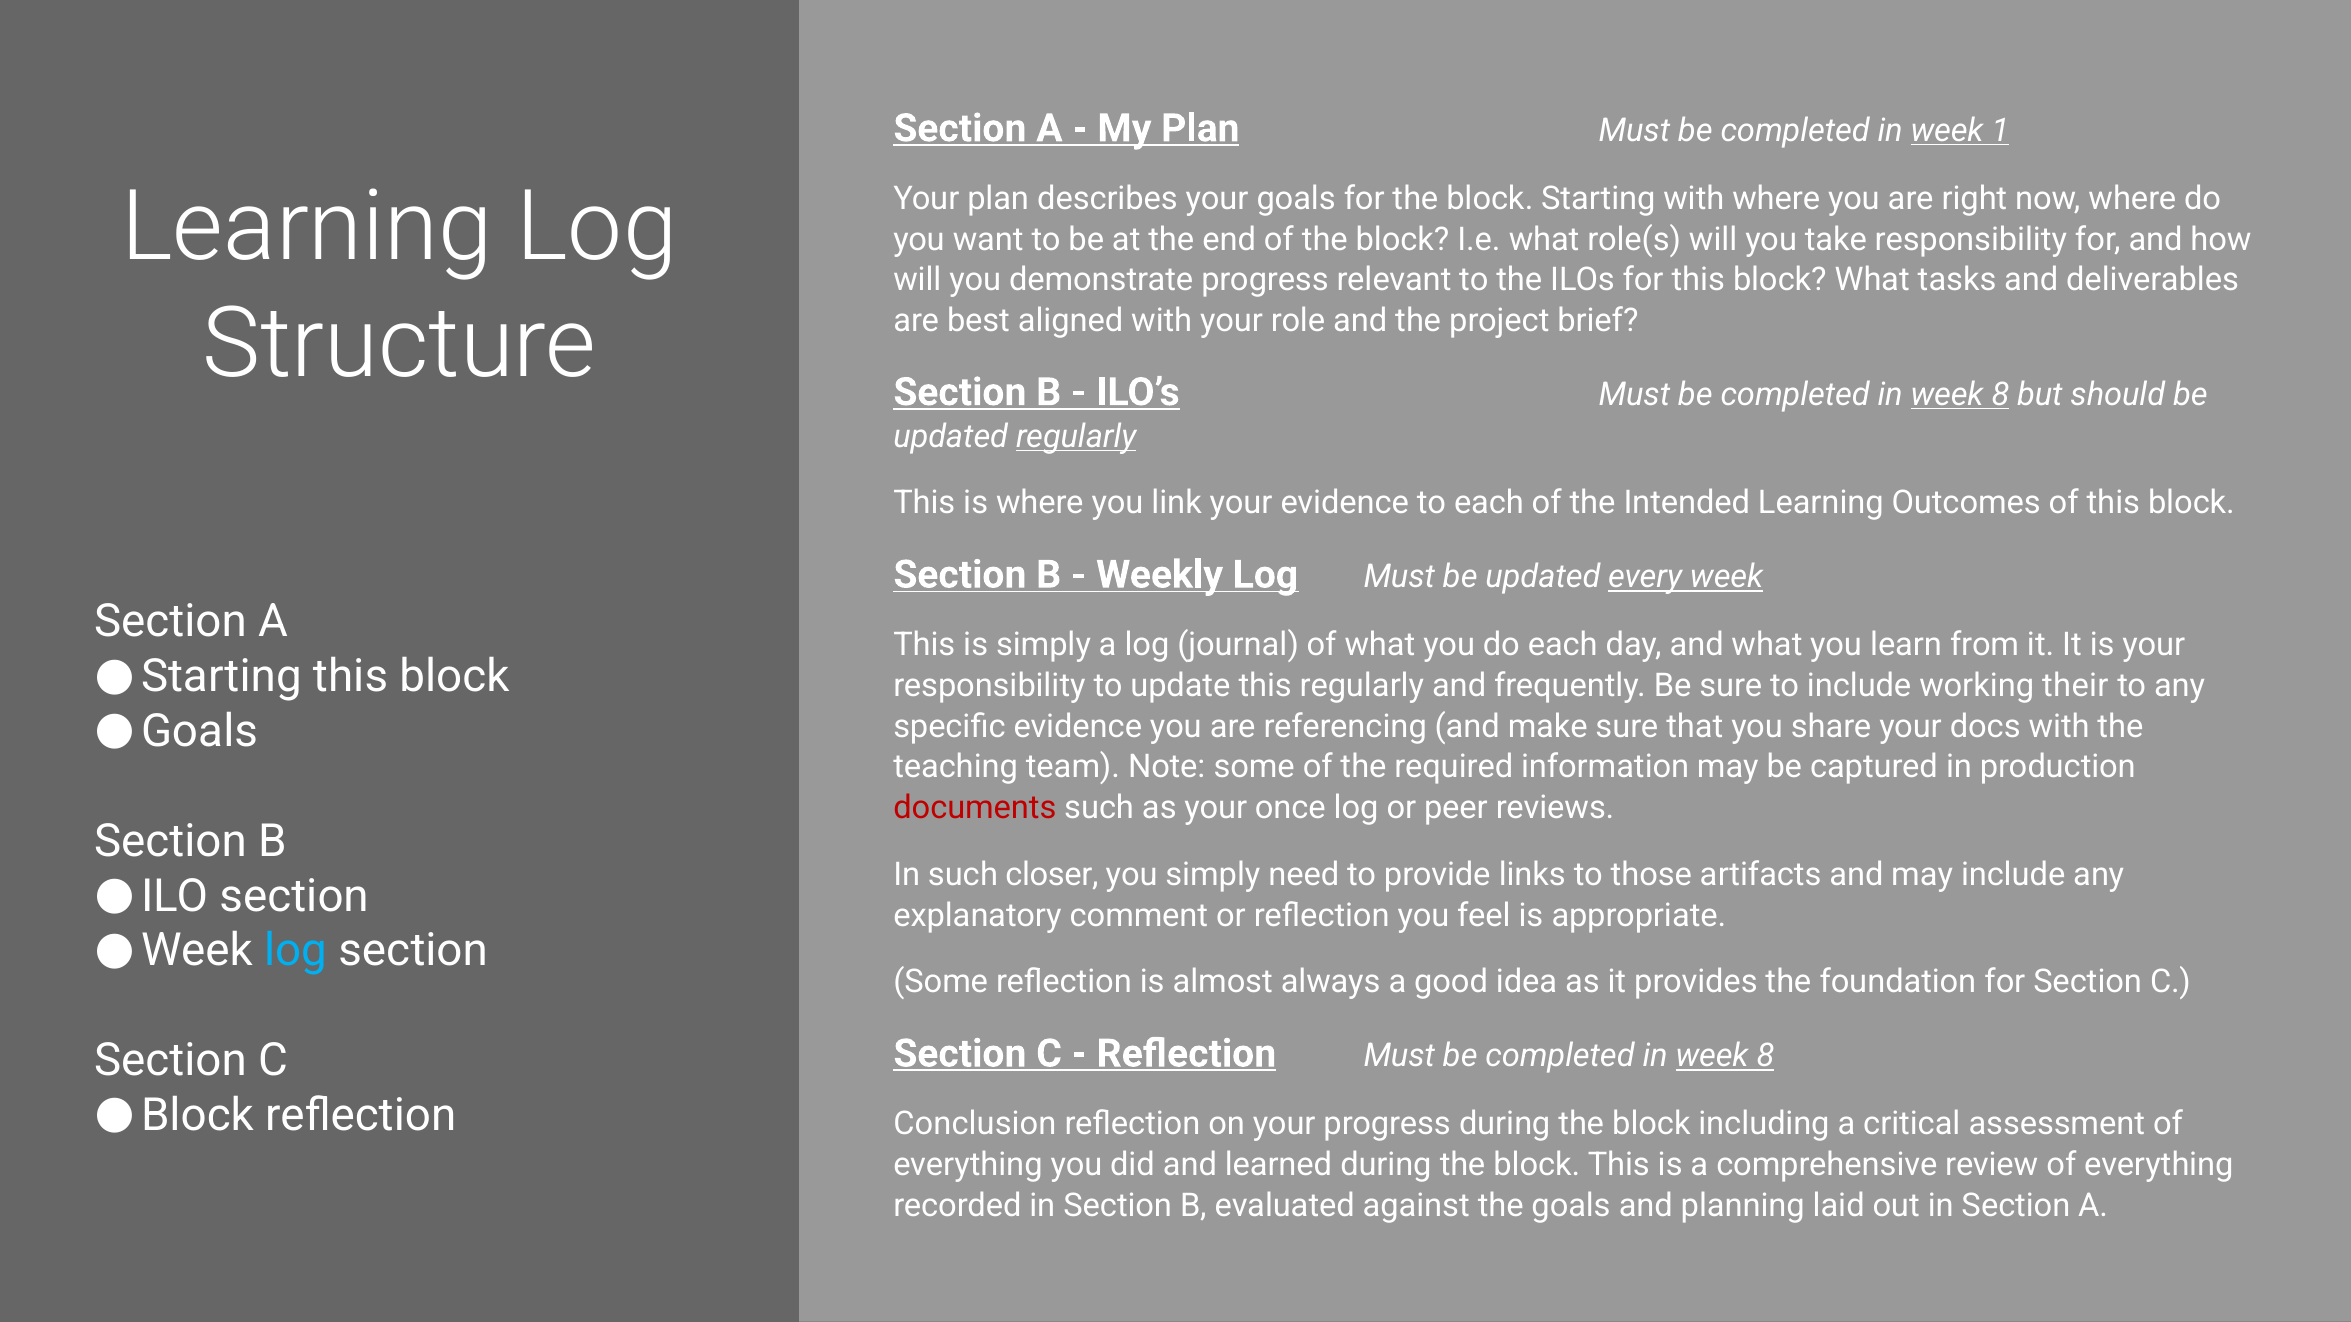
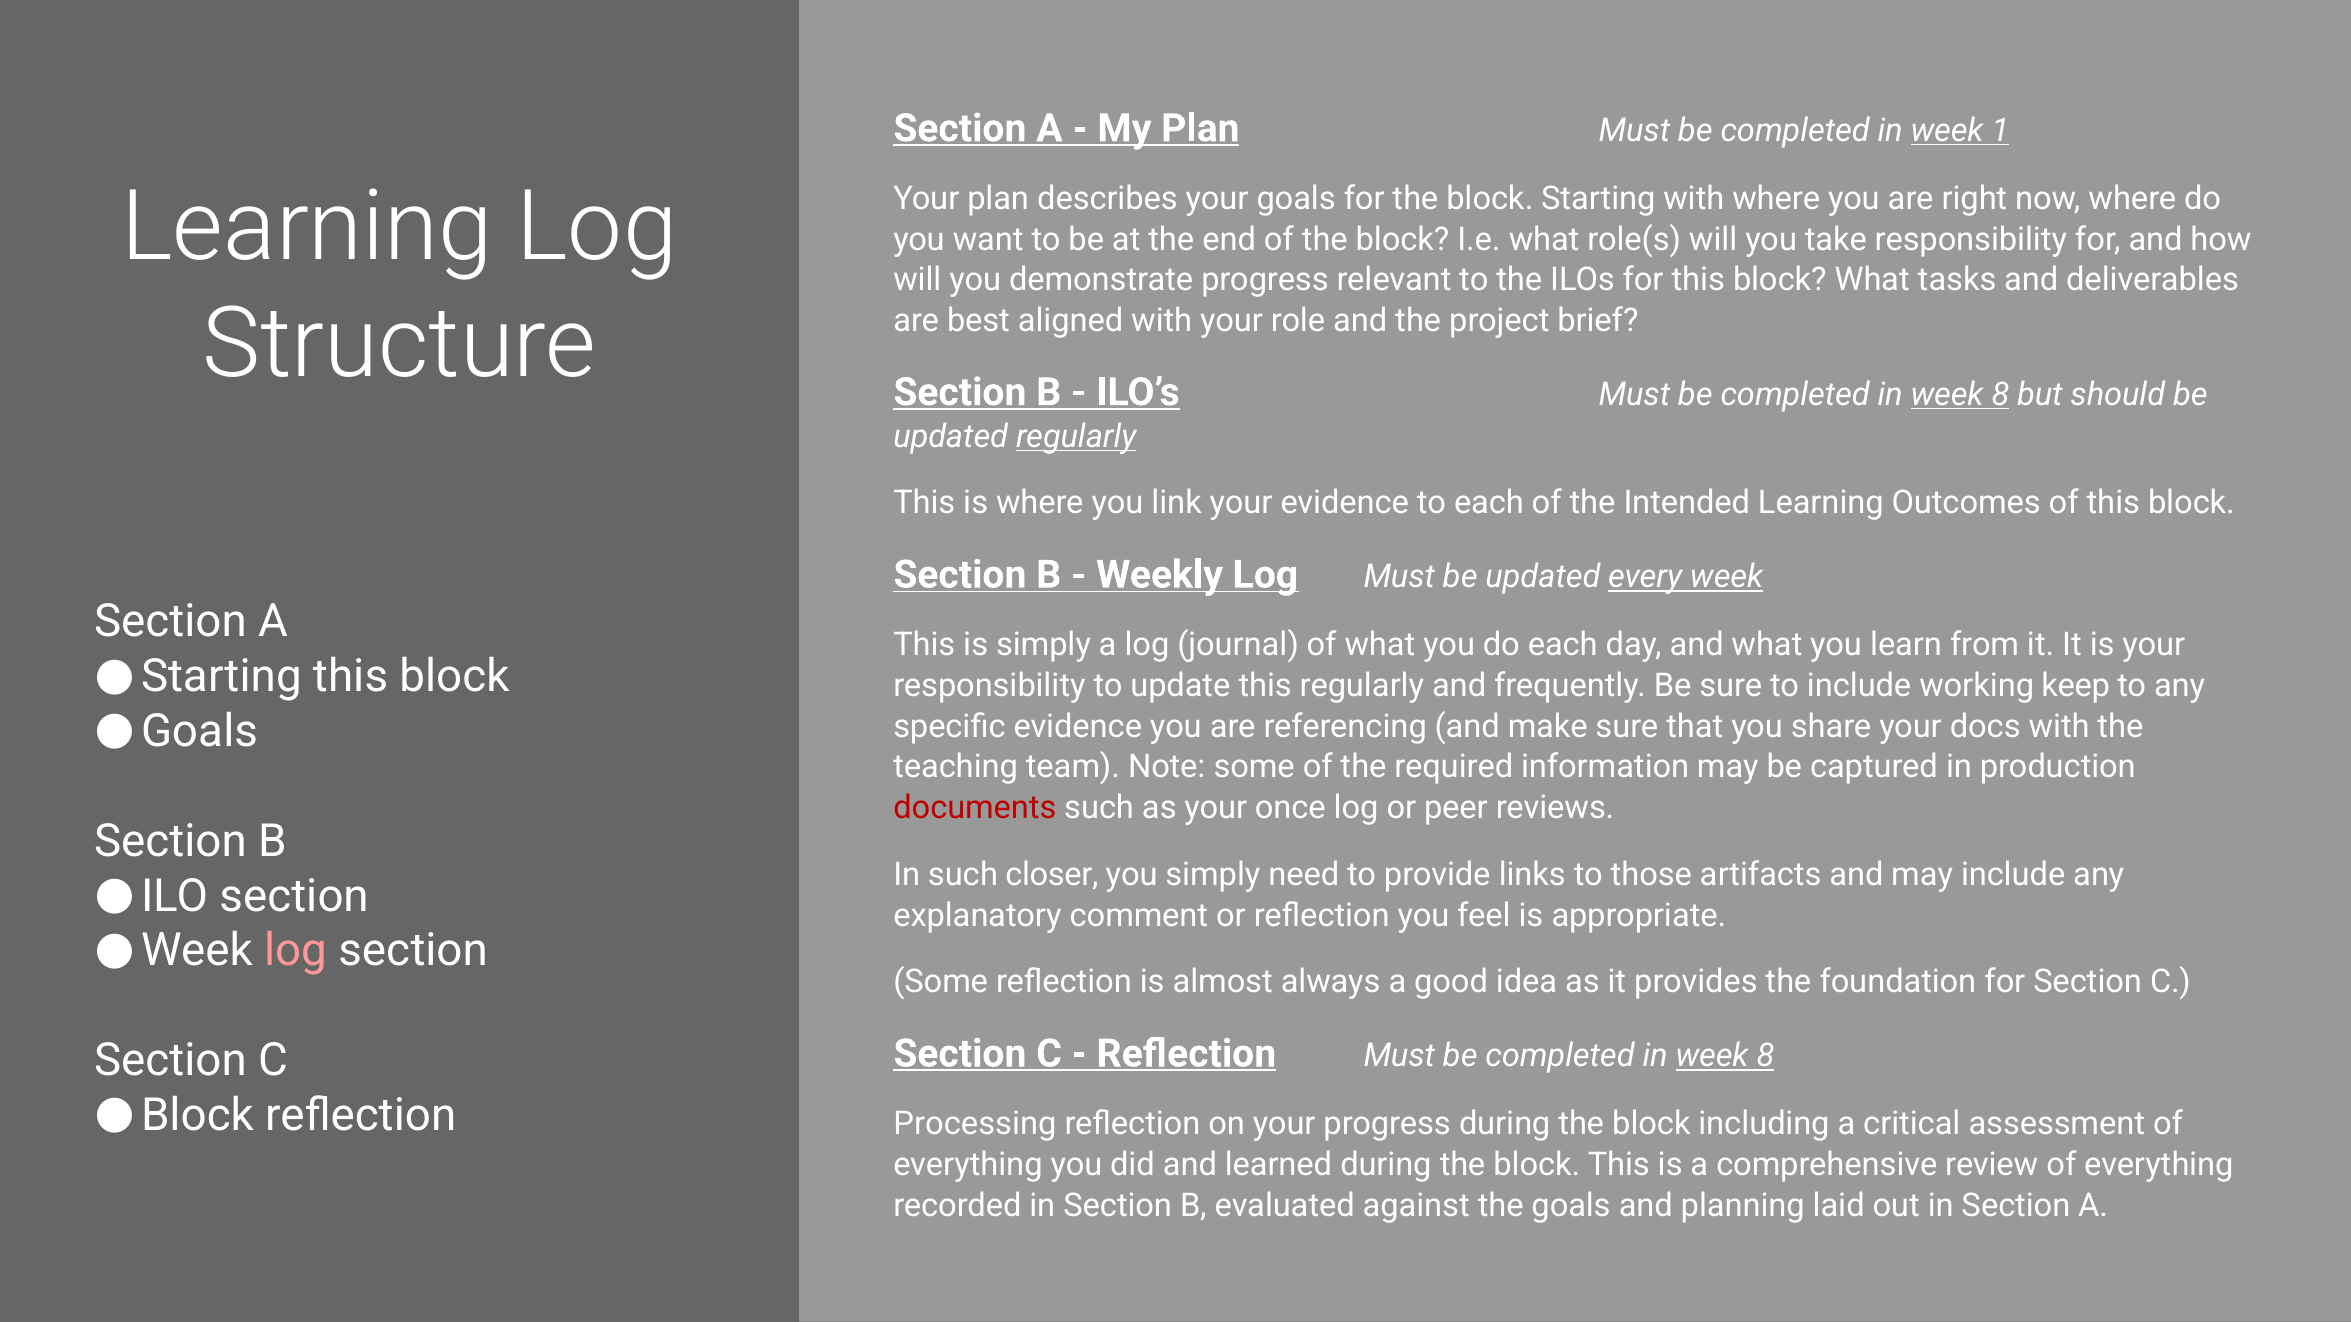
their: their -> keep (2076, 686)
log colour: light blue -> pink (295, 951)
Conclusion: Conclusion -> Processing (975, 1124)
